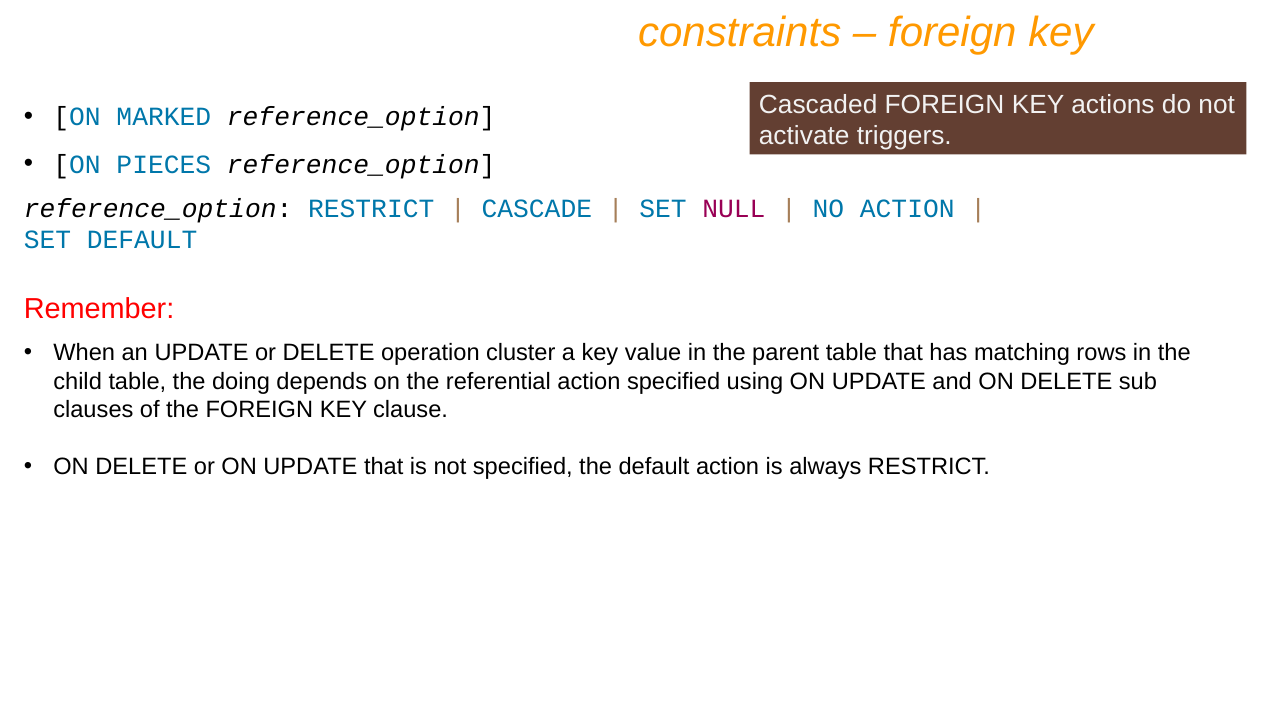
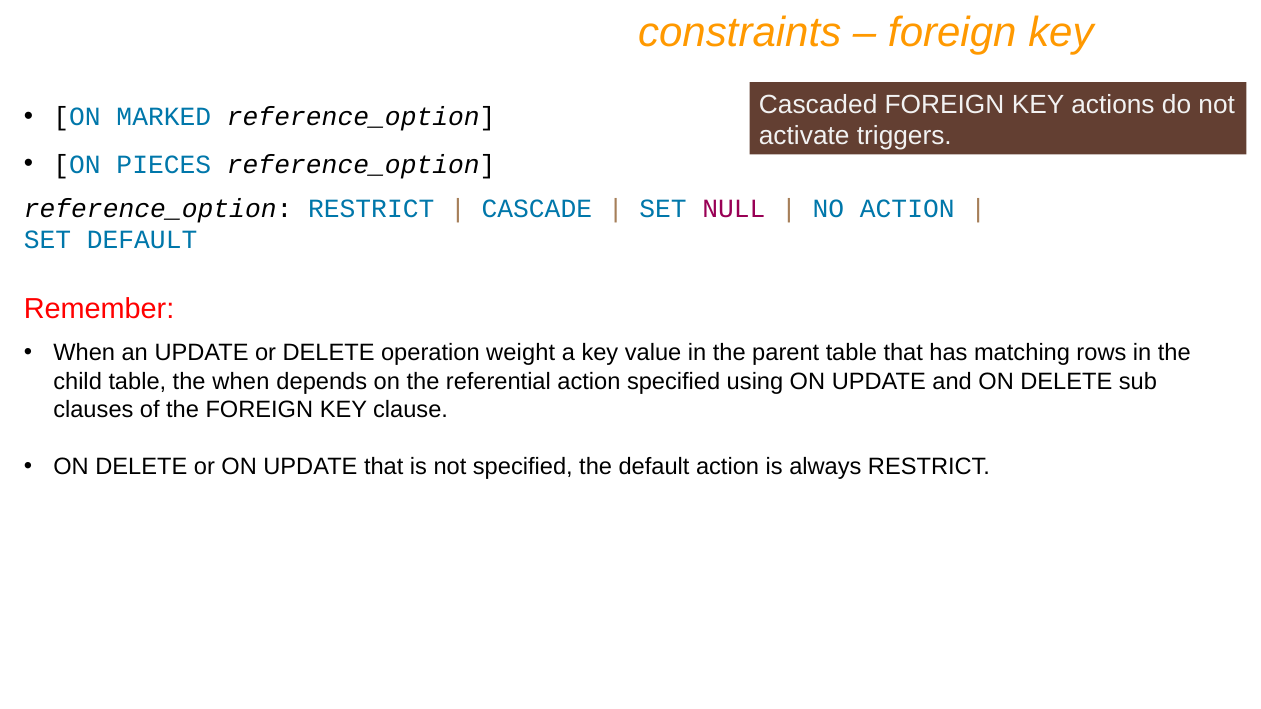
cluster: cluster -> weight (521, 353)
the doing: doing -> when (241, 382)
